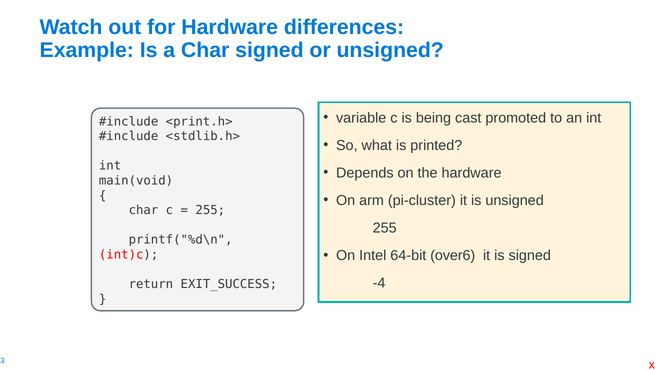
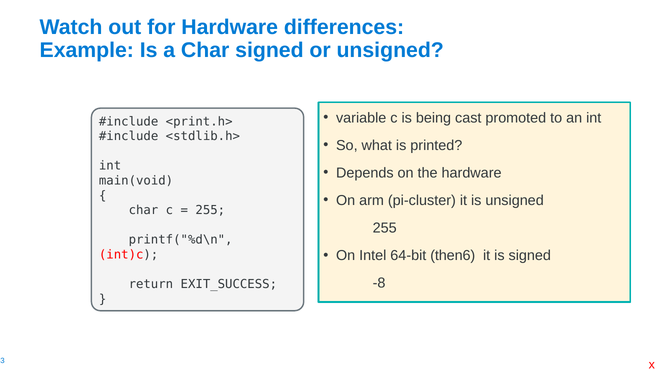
over6: over6 -> then6 (453, 256)
-4: -4 -> -8 (379, 283)
